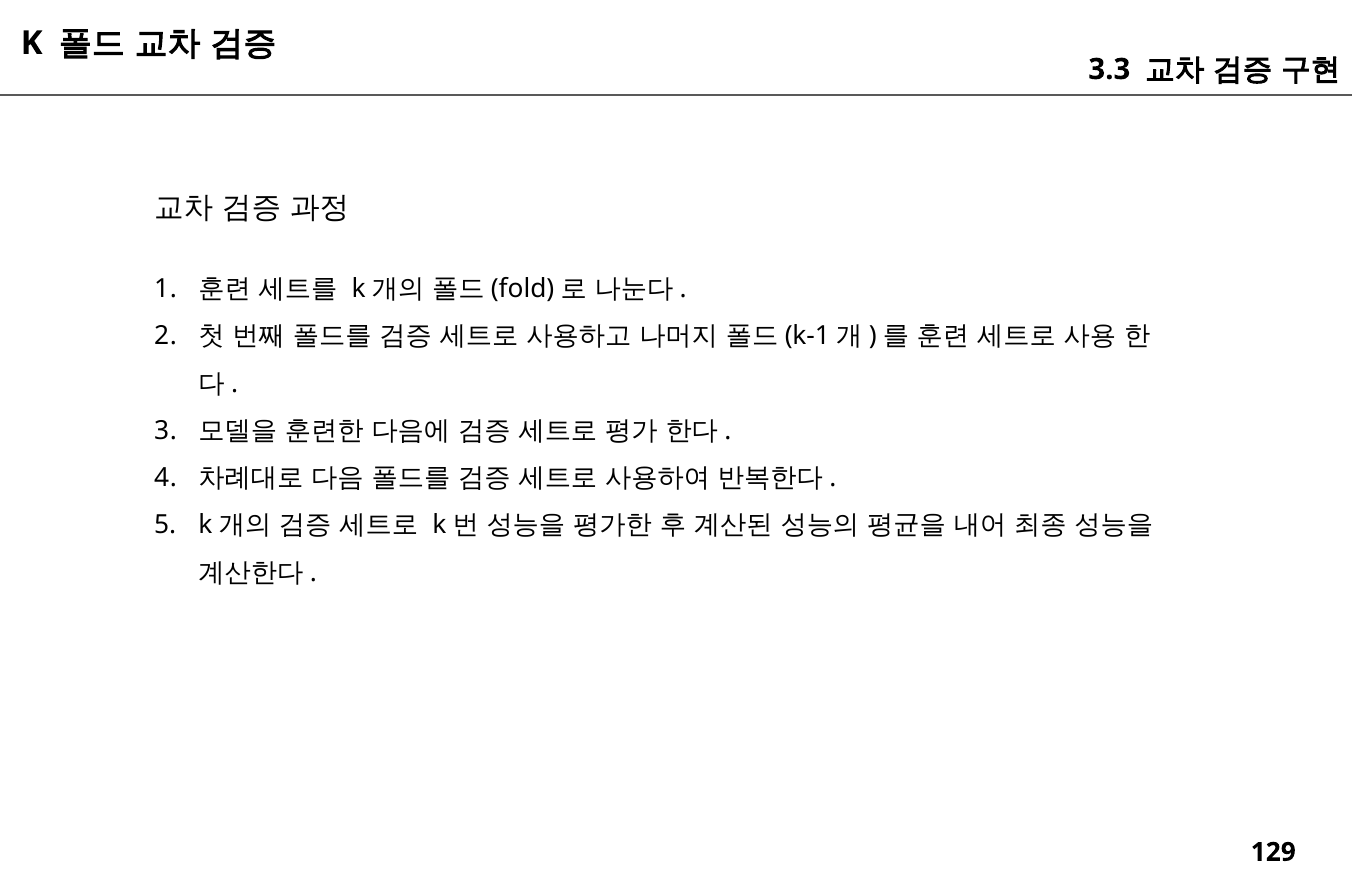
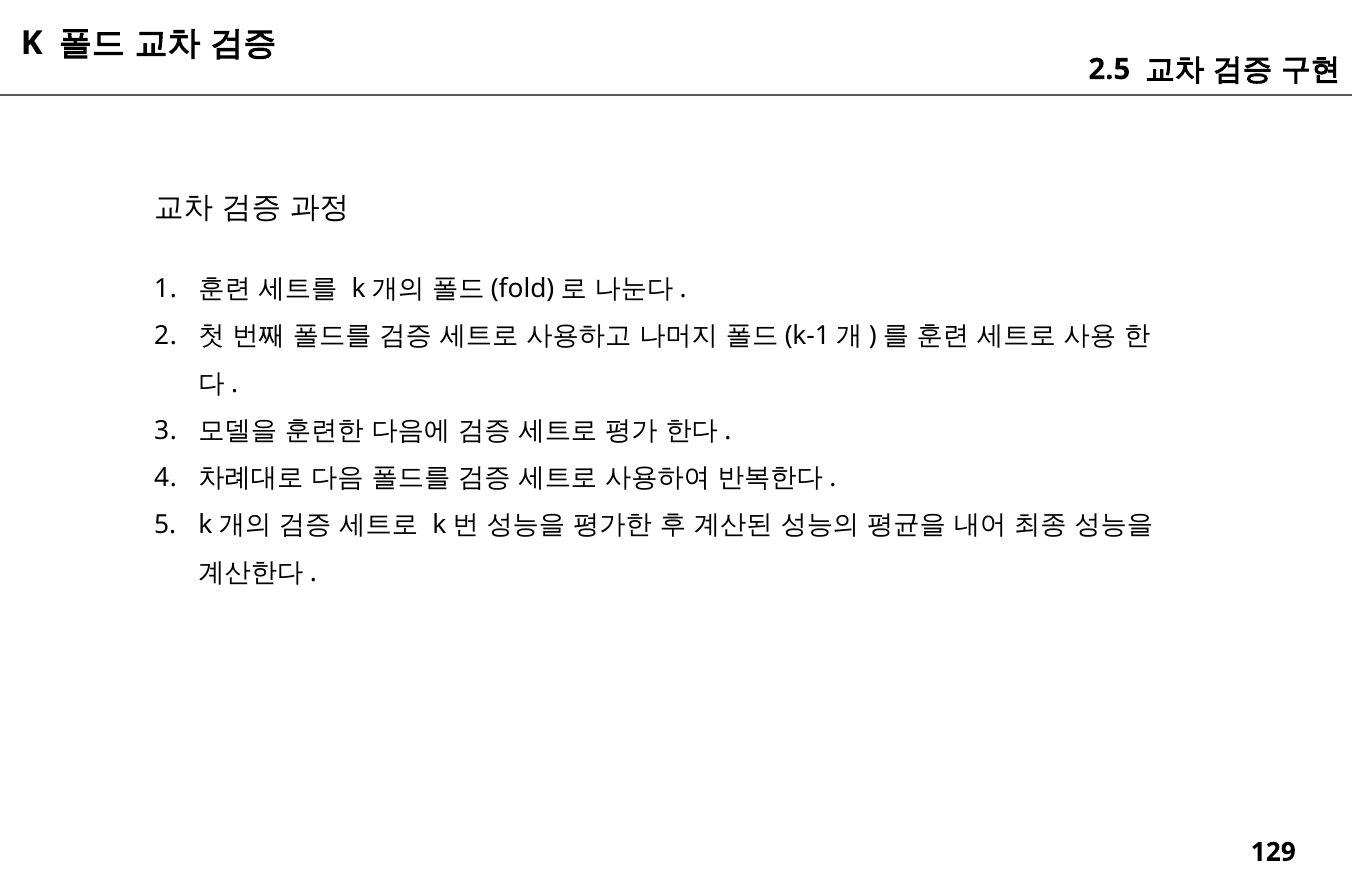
3.3: 3.3 -> 2.5 (1109, 69)
